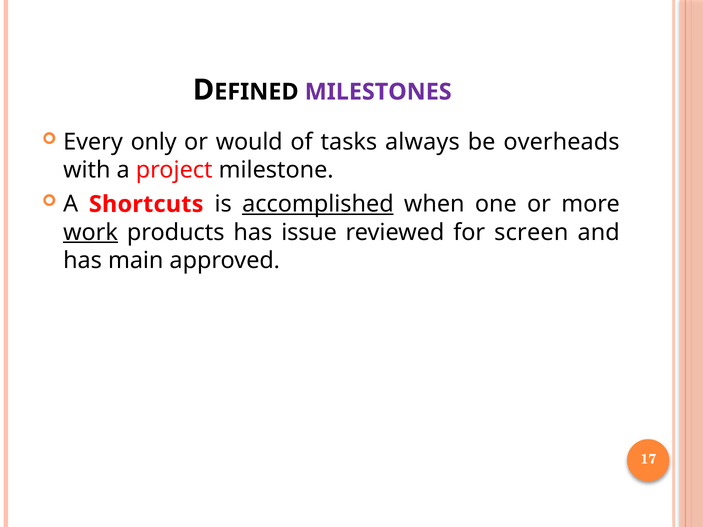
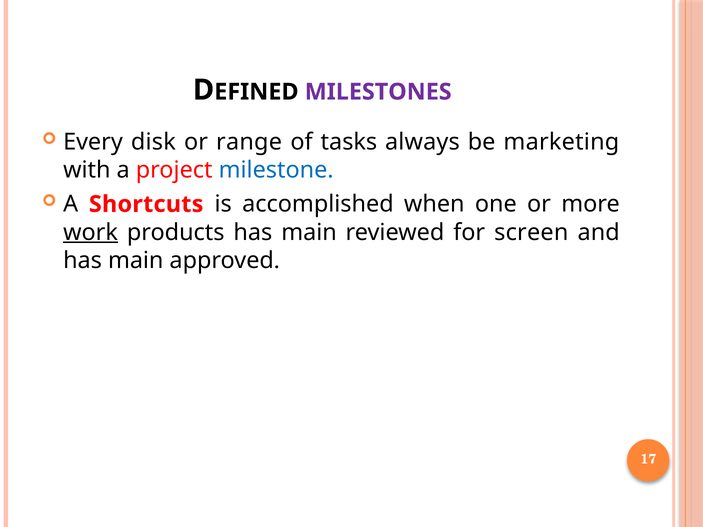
only: only -> disk (153, 142)
would: would -> range (249, 142)
overheads: overheads -> marketing (561, 142)
milestone colour: black -> blue (276, 170)
accomplished underline: present -> none (318, 204)
products has issue: issue -> main (309, 232)
